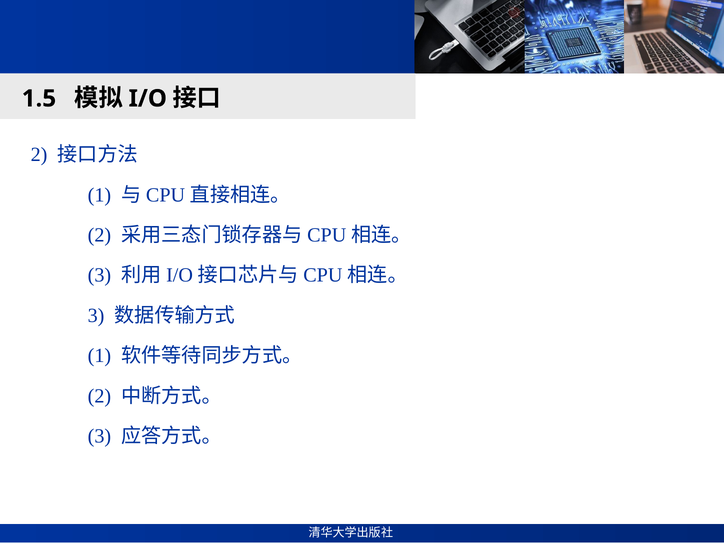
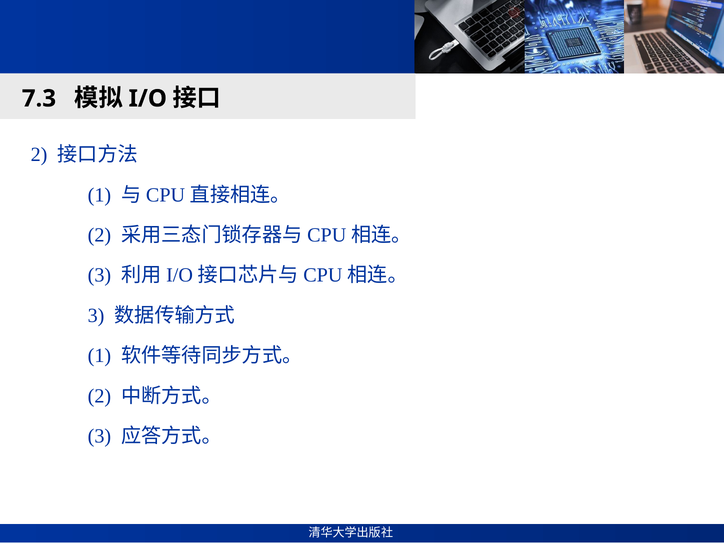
1.5: 1.5 -> 7.3 (39, 99)
